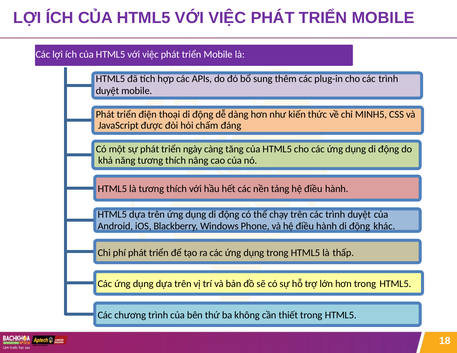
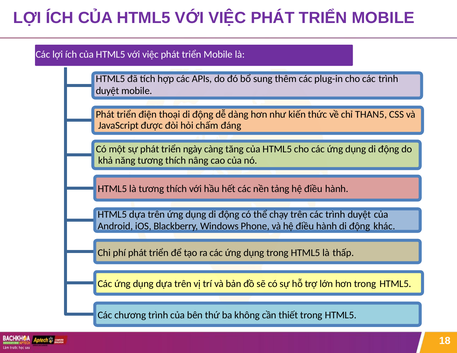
MINH5: MINH5 -> THAN5 (371, 114)
